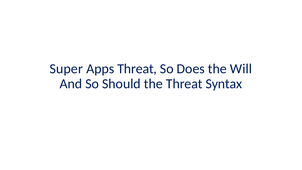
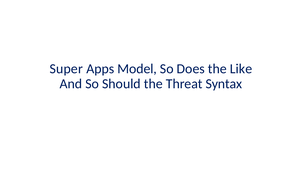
Apps Threat: Threat -> Model (137, 69)
Will: Will -> Like (241, 69)
